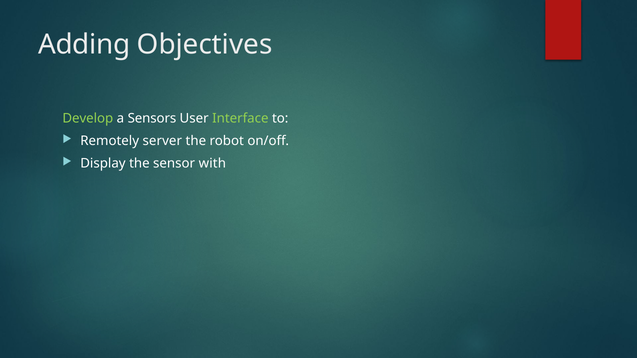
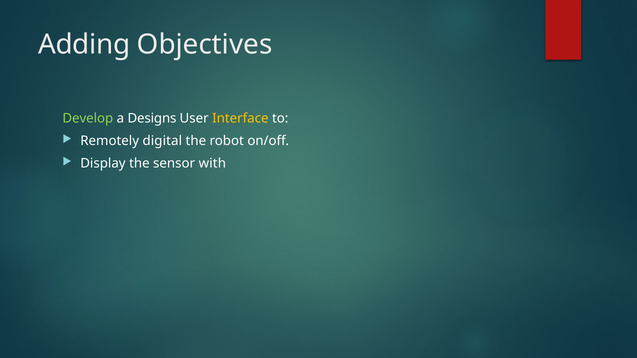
Sensors: Sensors -> Designs (152, 119)
Interface colour: light green -> yellow (240, 119)
server: server -> digital (162, 141)
